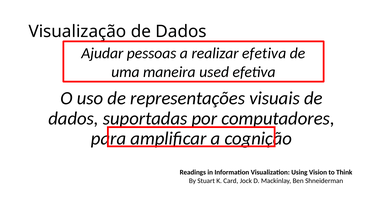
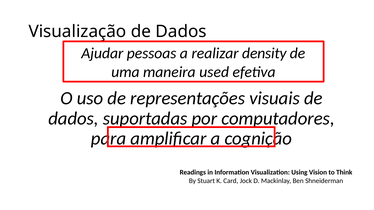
realizar efetiva: efetiva -> density (264, 53)
